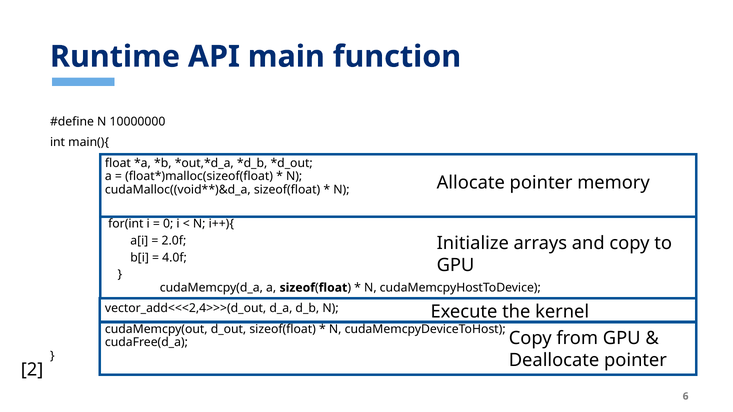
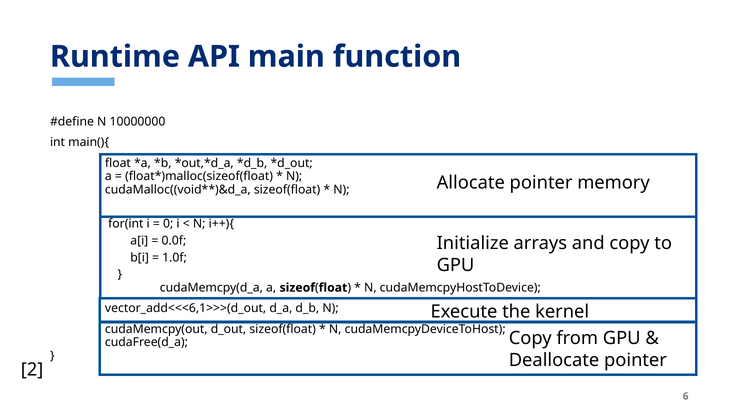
2.0f: 2.0f -> 0.0f (174, 241)
4.0f: 4.0f -> 1.0f (175, 258)
vector_add<<<2,4>>>(d_out: vector_add<<<2,4>>>(d_out -> vector_add<<<6,1>>>(d_out (186, 309)
